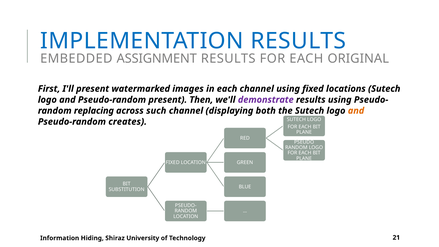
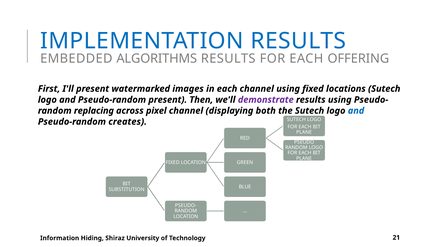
ASSIGNMENT: ASSIGNMENT -> ALGORITHMS (157, 58)
ORIGINAL: ORIGINAL -> OFFERING (358, 58)
such: such -> pixel (156, 111)
and colour: orange -> blue (356, 111)
